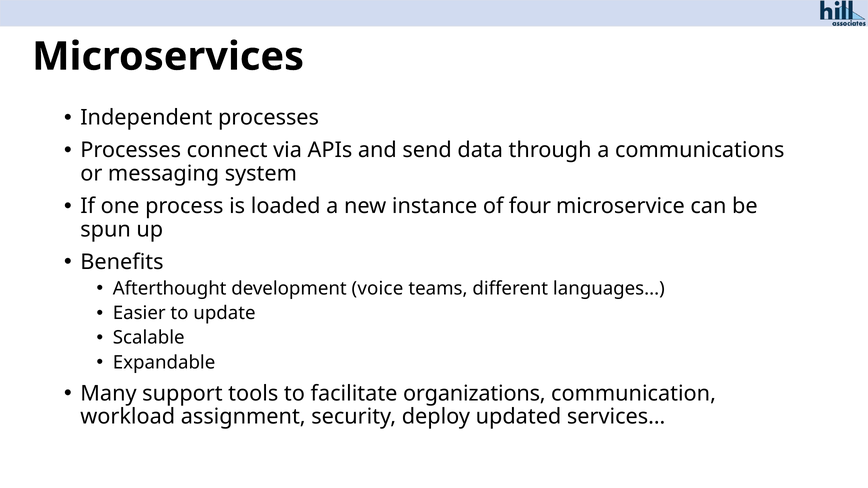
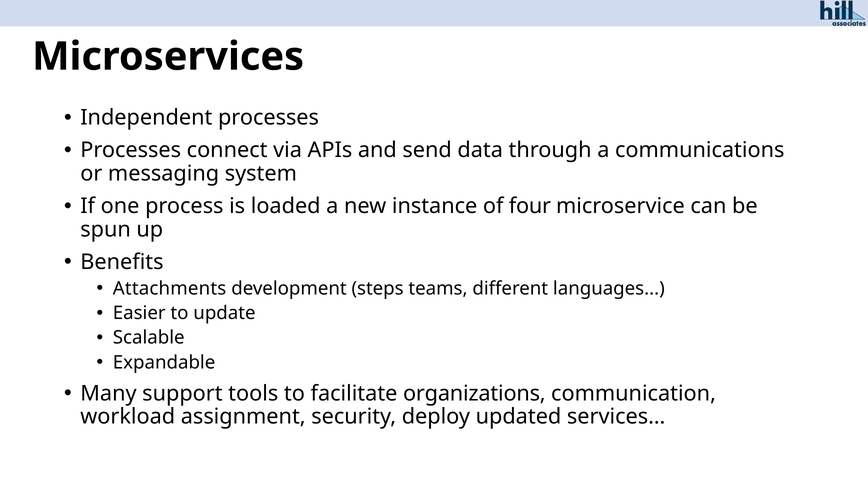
Afterthought: Afterthought -> Attachments (170, 289)
voice: voice -> steps (378, 289)
